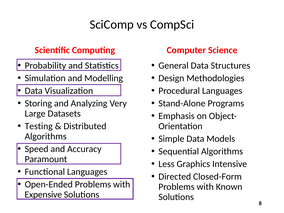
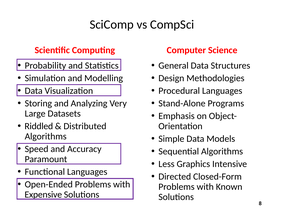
Testing: Testing -> Riddled (39, 126)
